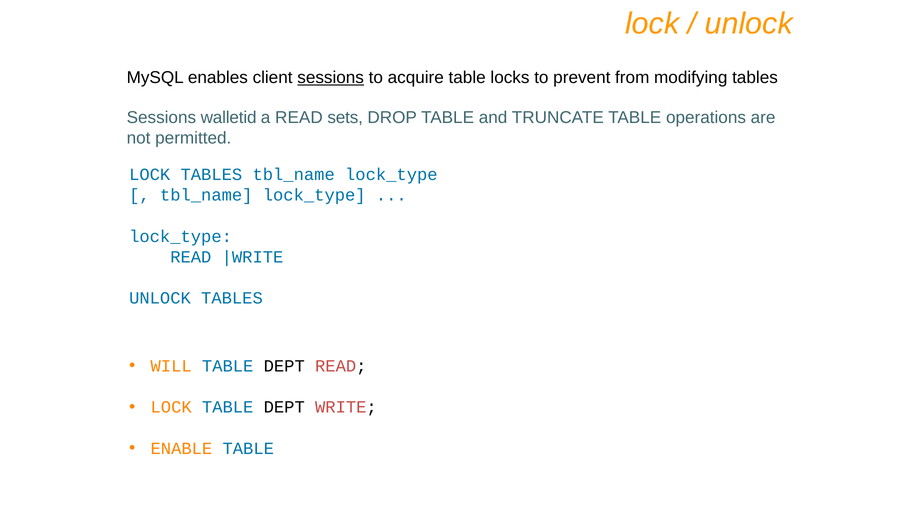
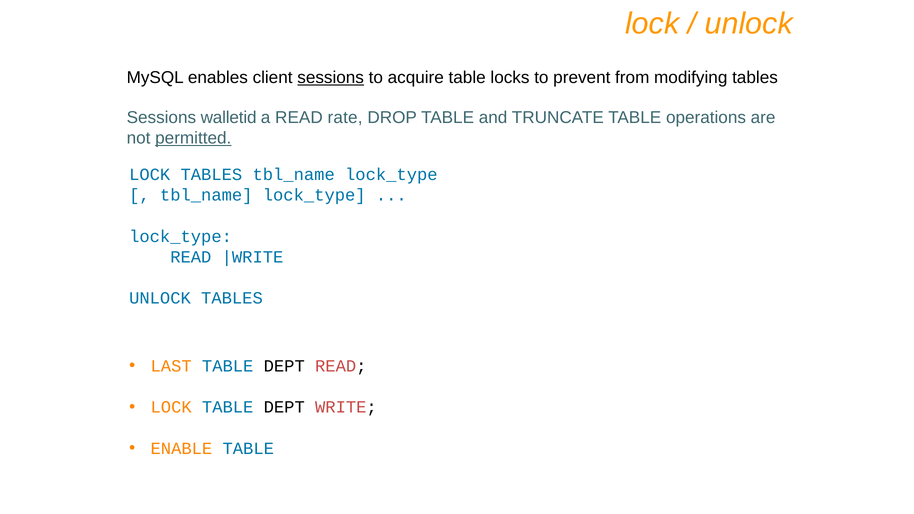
sets: sets -> rate (345, 118)
permitted underline: none -> present (193, 138)
WILL: WILL -> LAST (171, 366)
